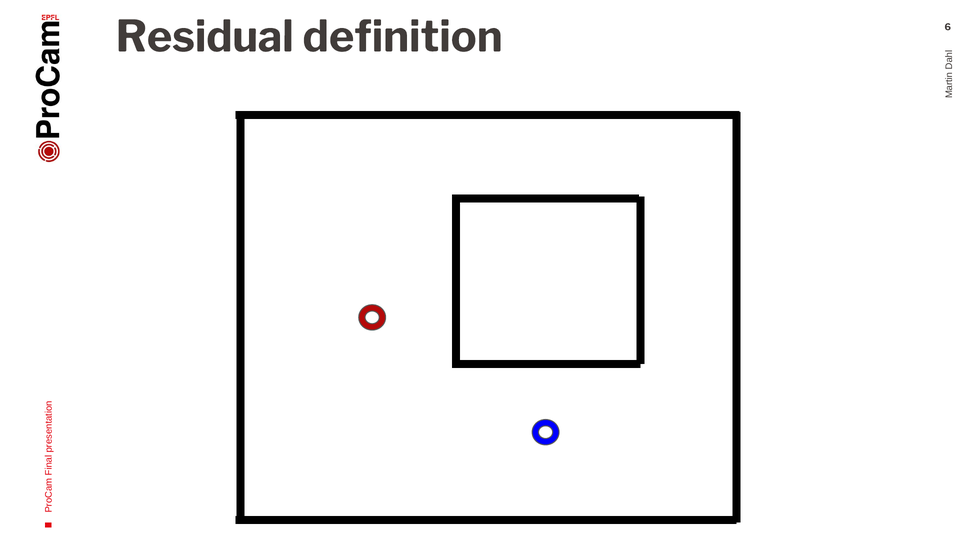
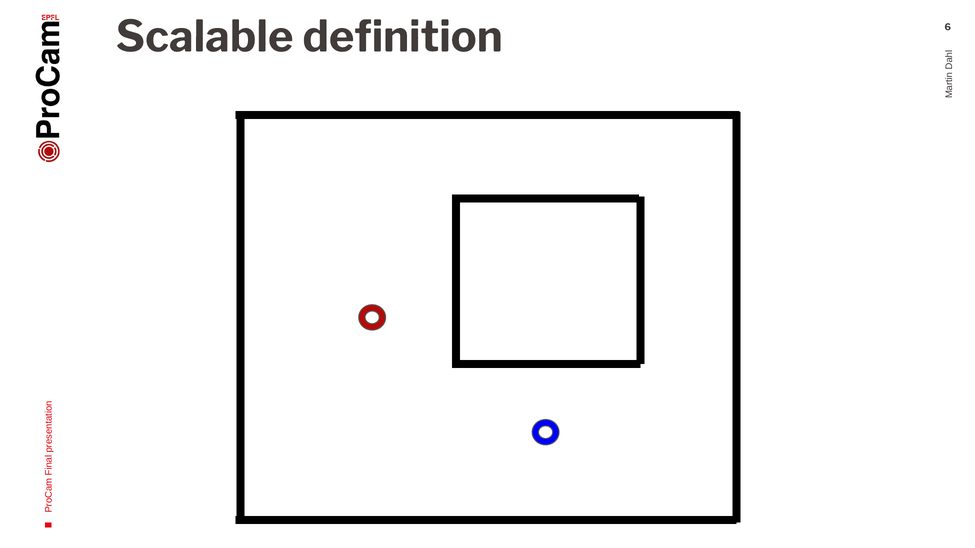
Residual: Residual -> Scalable (205, 37)
